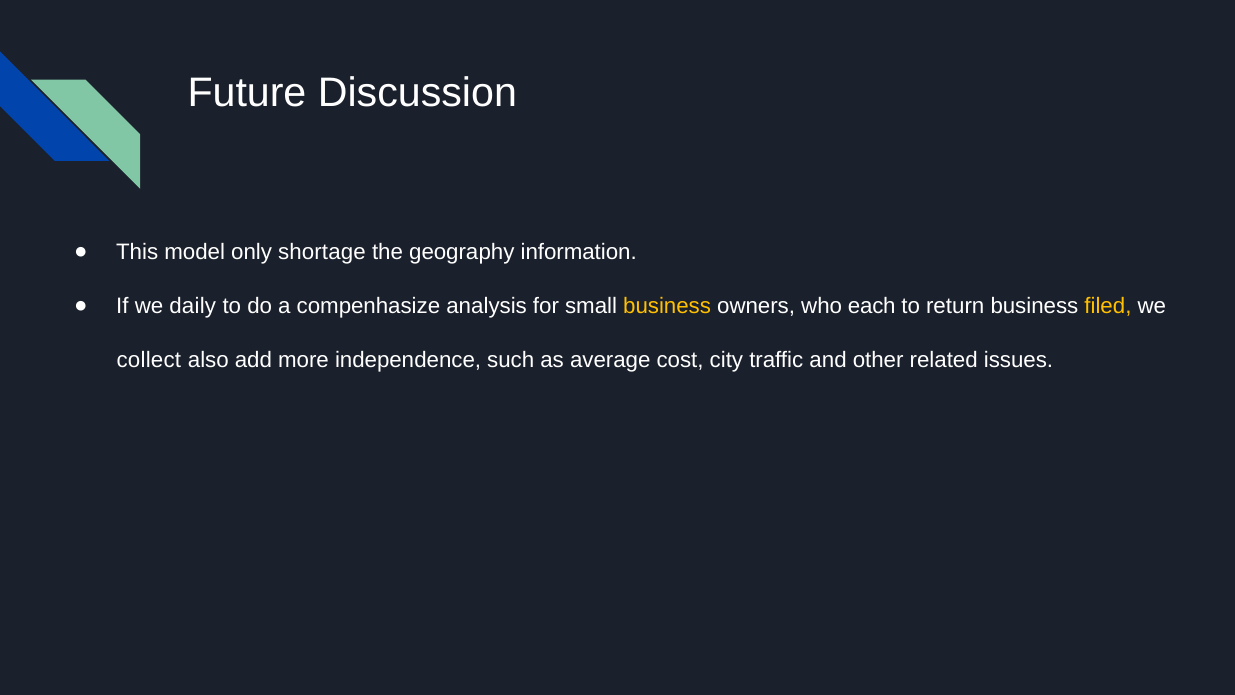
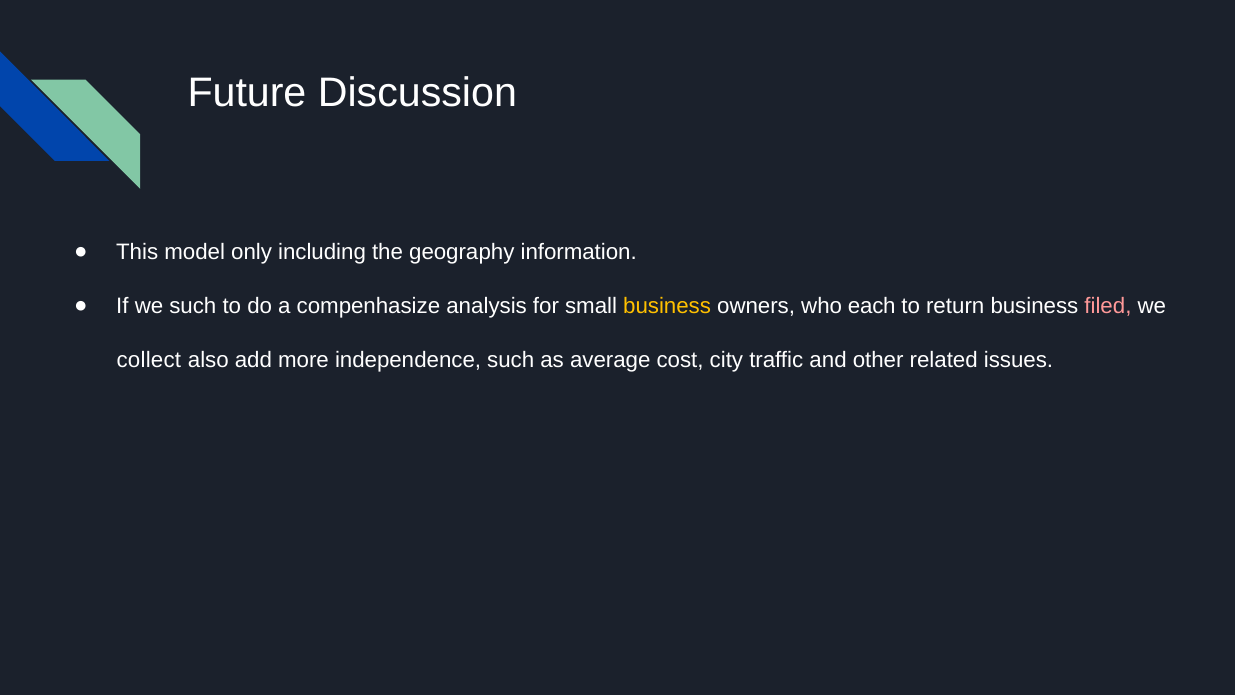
shortage: shortage -> including (322, 252)
we daily: daily -> such (193, 306)
filed colour: yellow -> pink (1108, 306)
